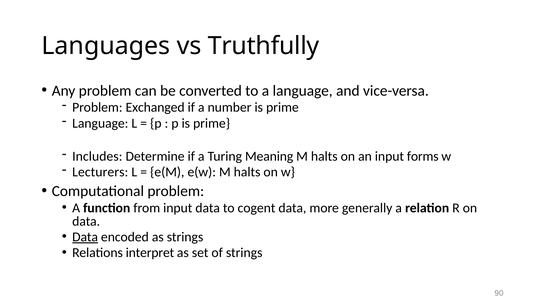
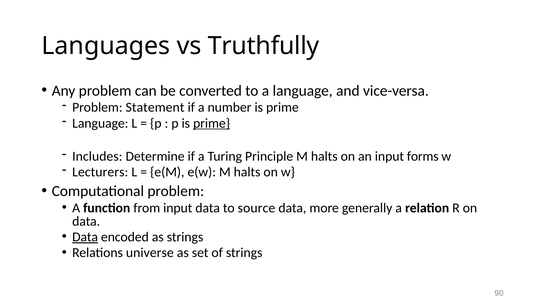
Exchanged: Exchanged -> Statement (155, 107)
prime underline: none -> present (212, 123)
Meaning: Meaning -> Principle (269, 156)
cogent: cogent -> source (256, 208)
interpret: interpret -> universe (150, 252)
